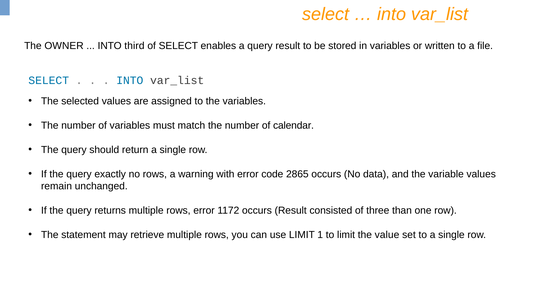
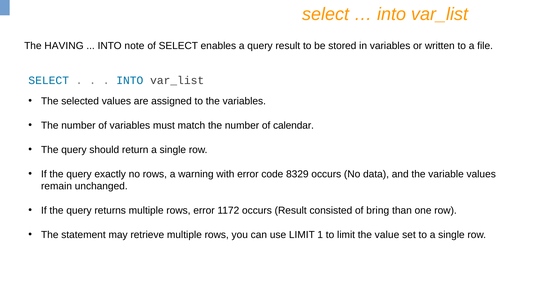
OWNER: OWNER -> HAVING (64, 46)
third: third -> note (134, 46)
2865: 2865 -> 8329 (297, 174)
three: three -> bring (378, 210)
